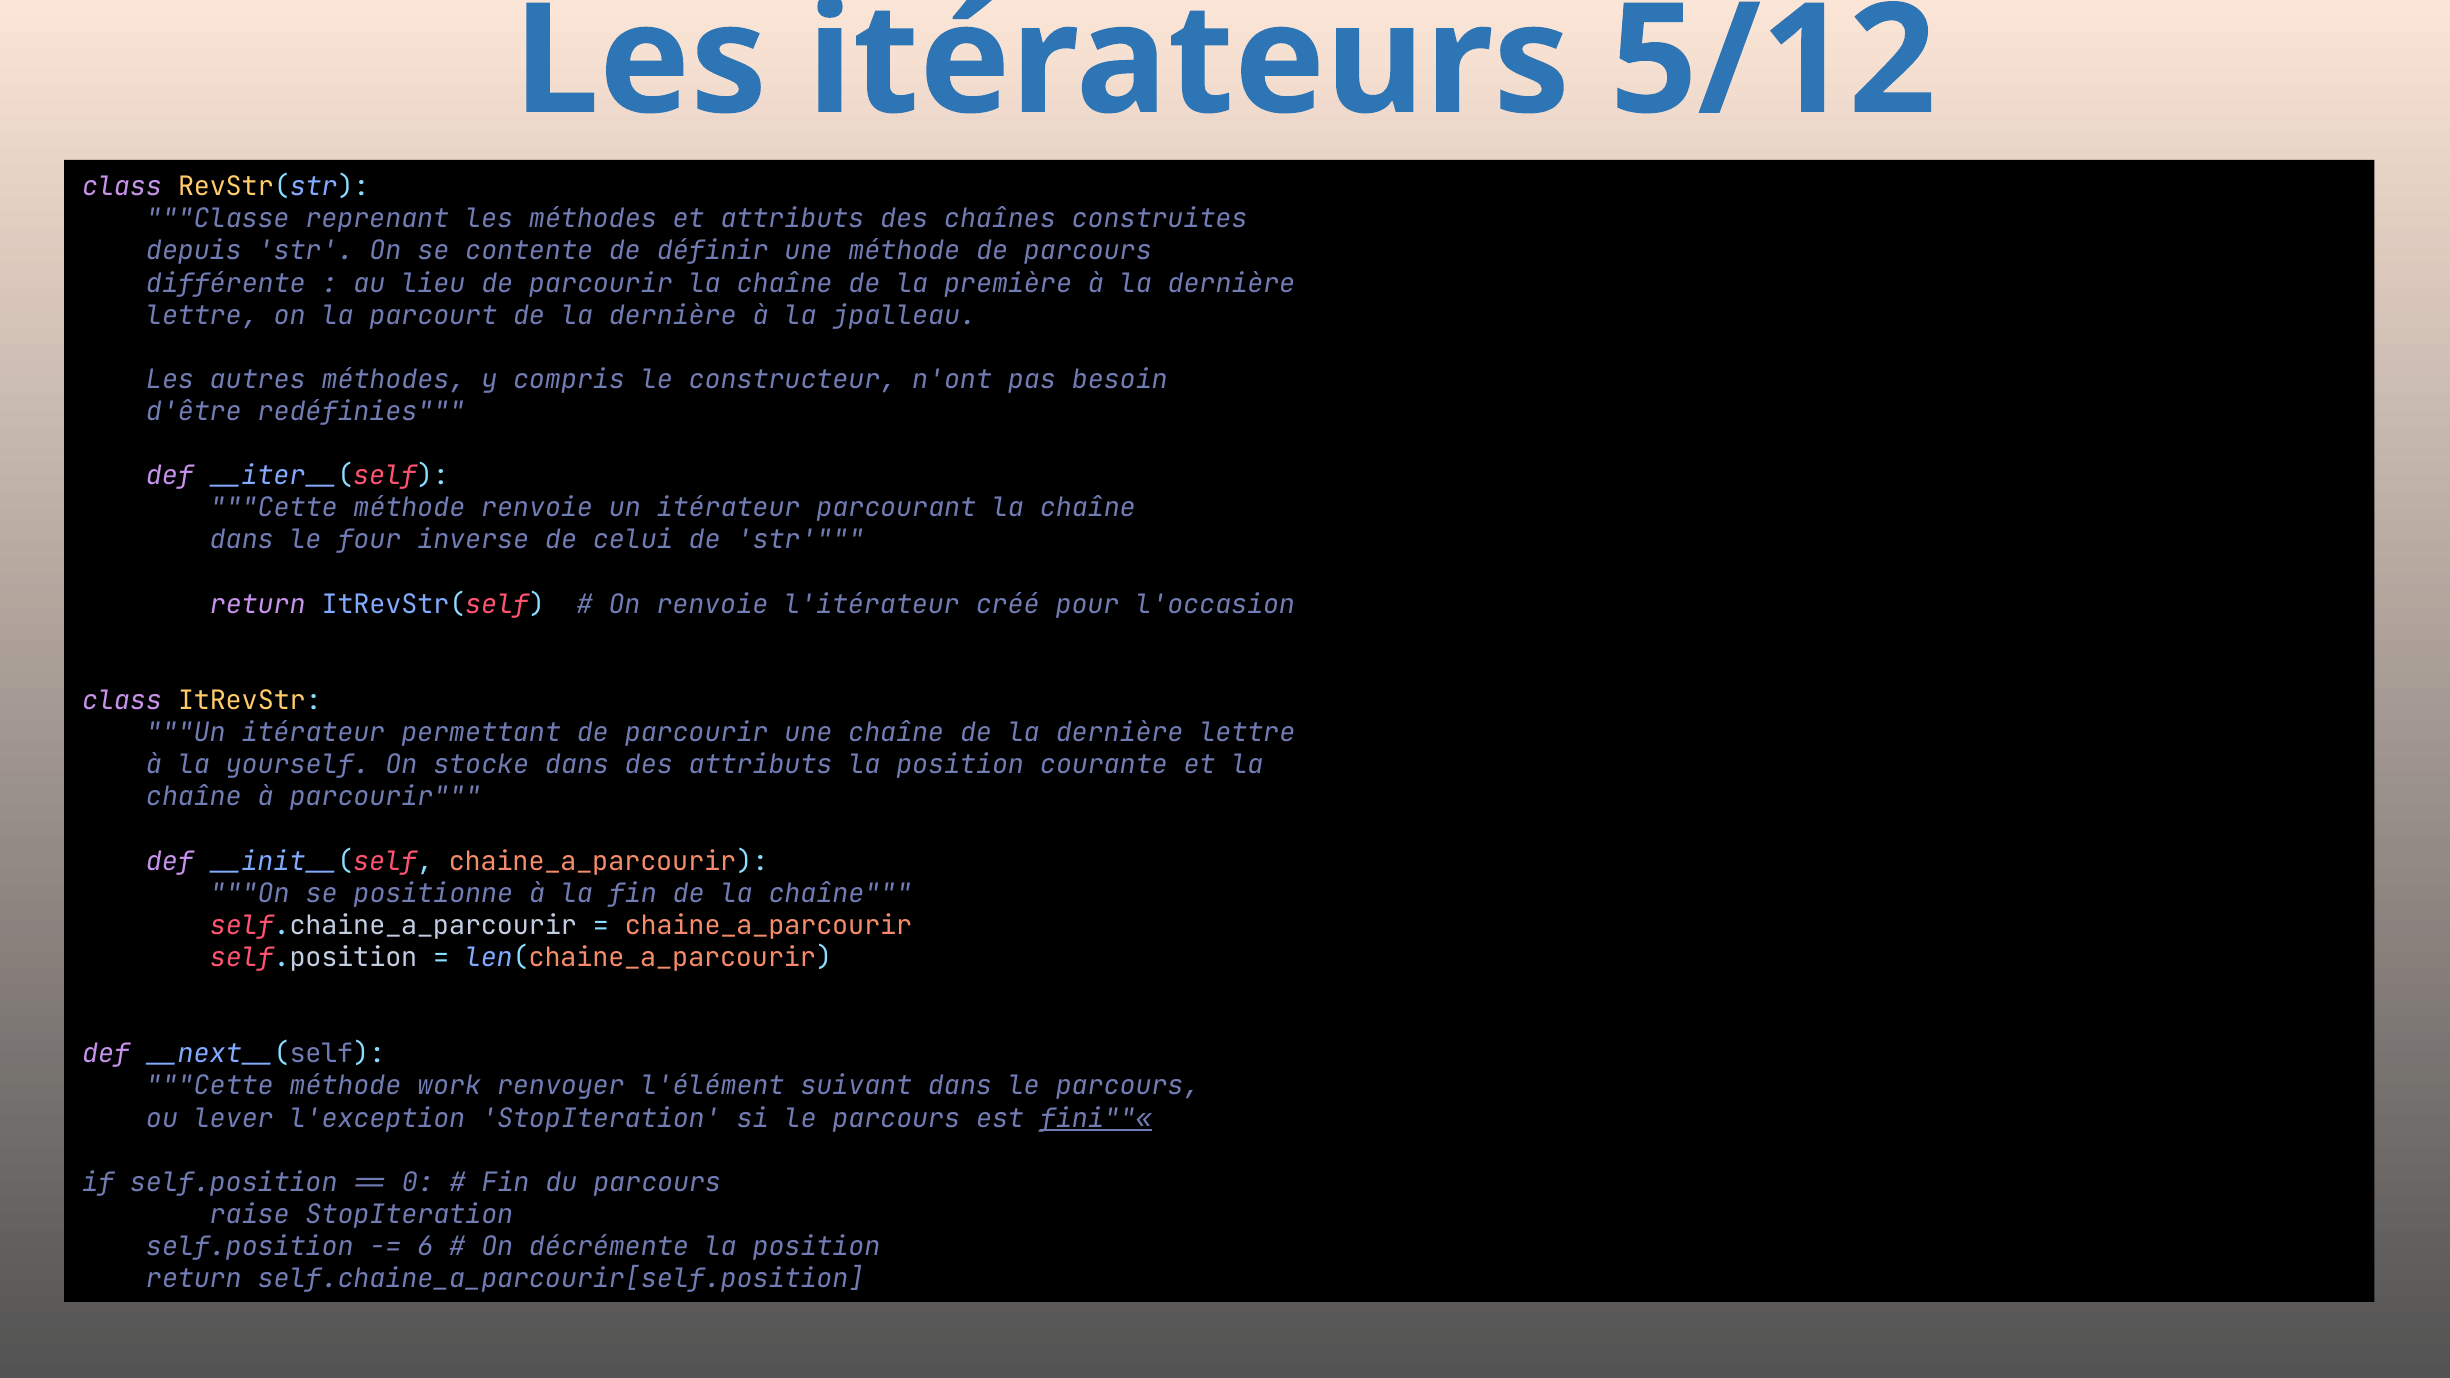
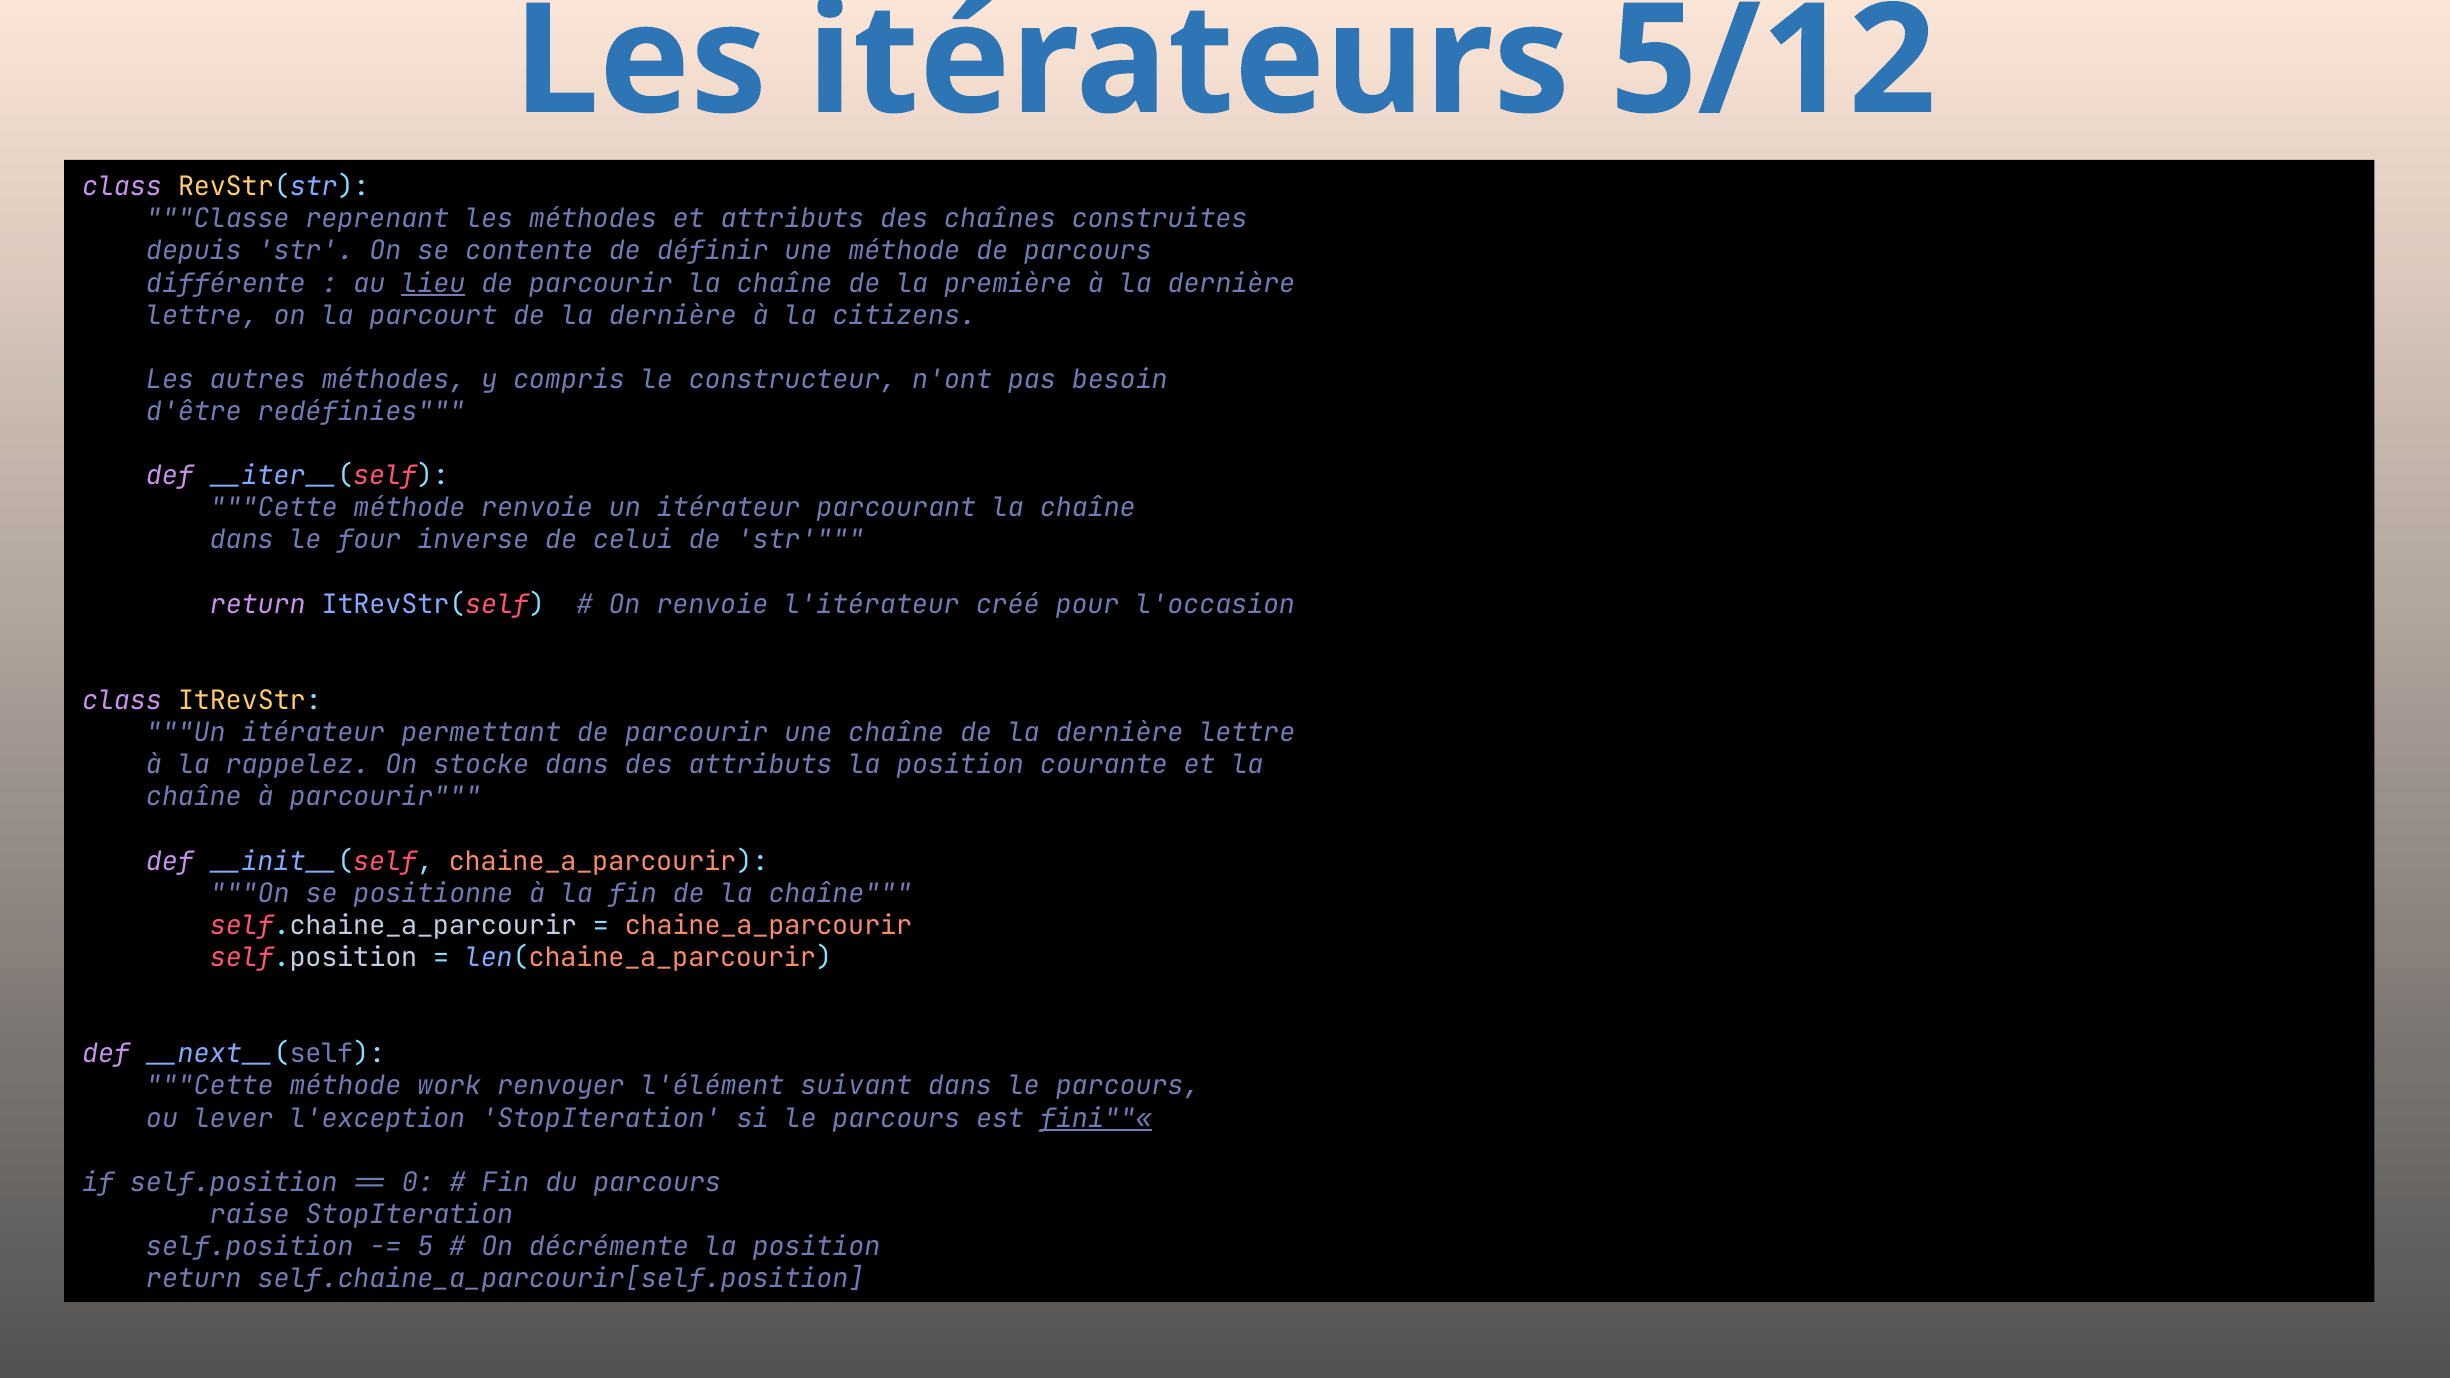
lieu underline: none -> present (433, 283)
jpalleau: jpalleau -> citizens (904, 315)
yourself: yourself -> rappelez (298, 765)
6: 6 -> 5 (425, 1247)
